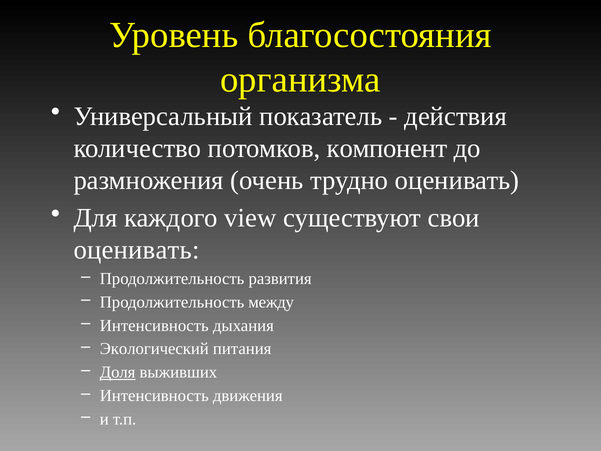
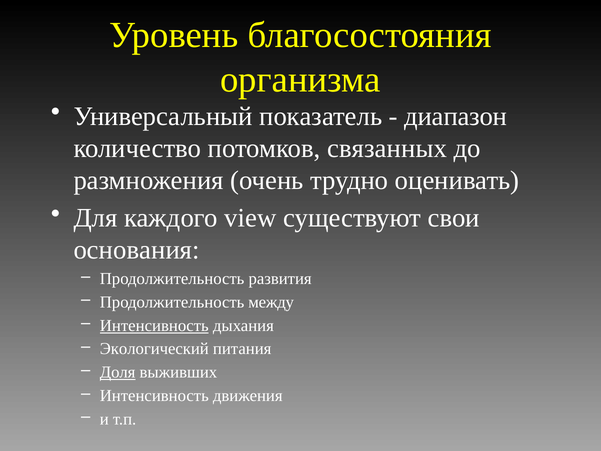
действия: действия -> диапазон (456, 116)
компонент: компонент -> связанных (387, 148)
оценивать: оценивать -> основания (137, 250)
Интенсивность underline: none -> present (154, 325)
